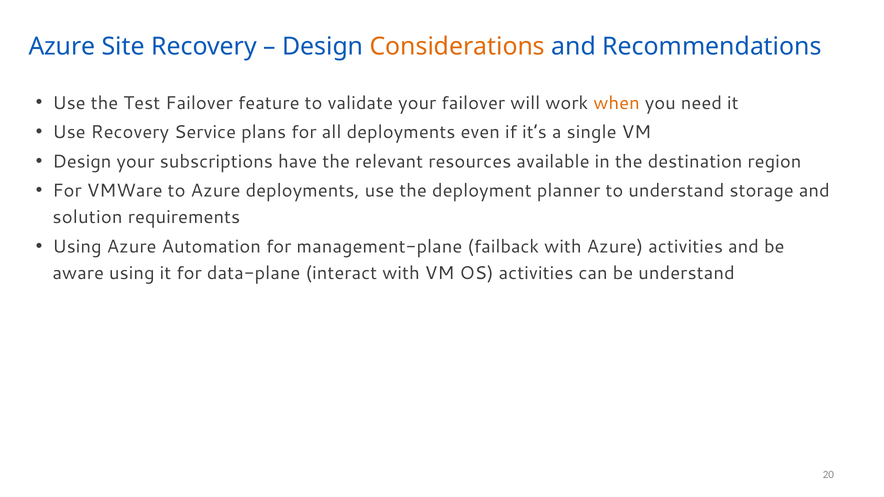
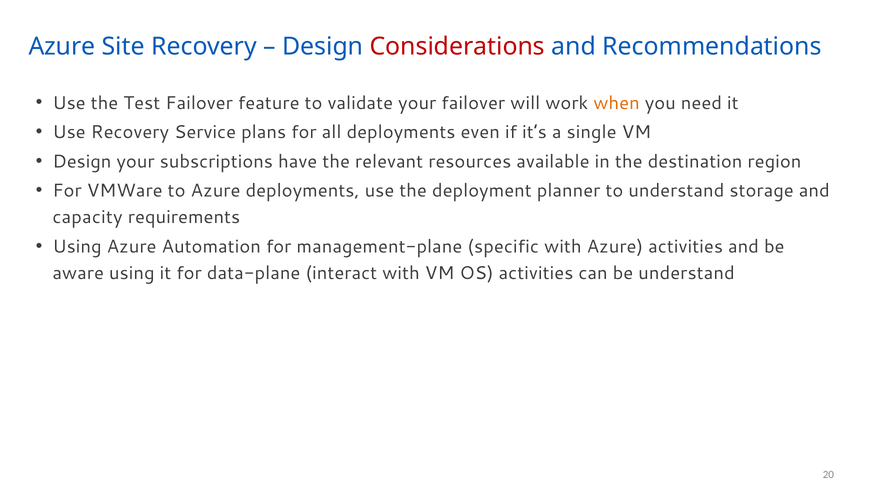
Considerations colour: orange -> red (457, 47)
solution: solution -> capacity (87, 217)
failback: failback -> specific (503, 247)
